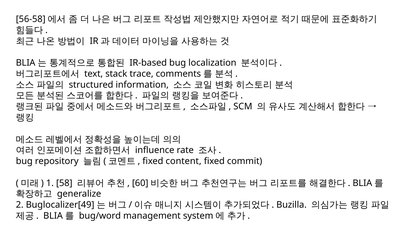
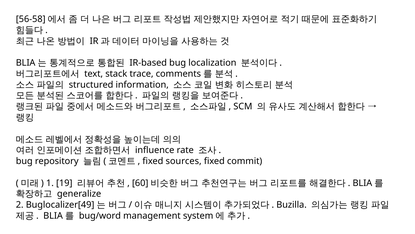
content: content -> sources (184, 161)
58: 58 -> 19 (64, 183)
